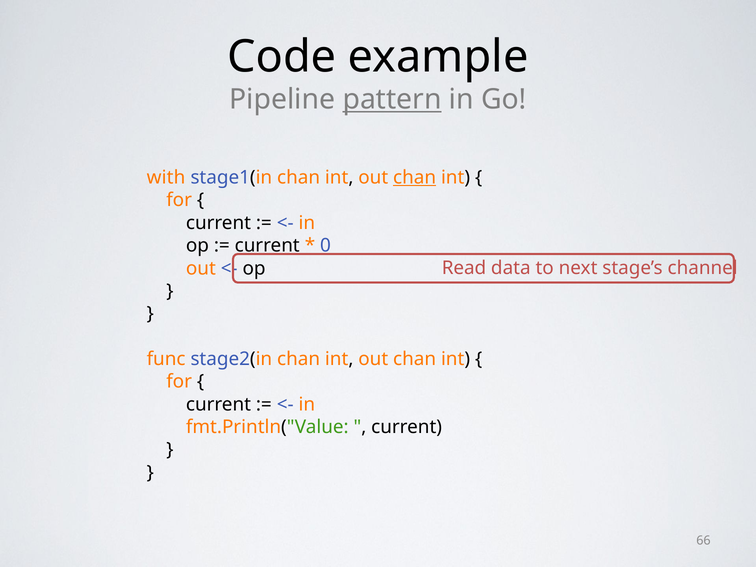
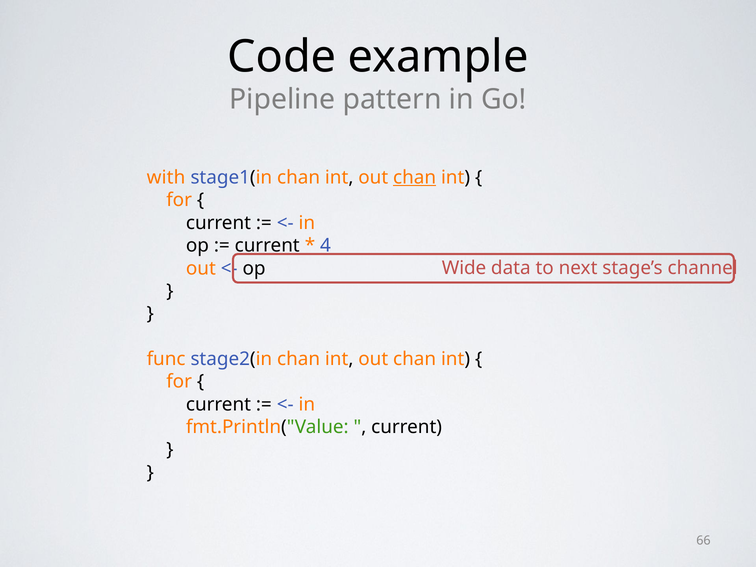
pattern underline: present -> none (392, 100)
0: 0 -> 4 (325, 246)
Read: Read -> Wide (464, 268)
